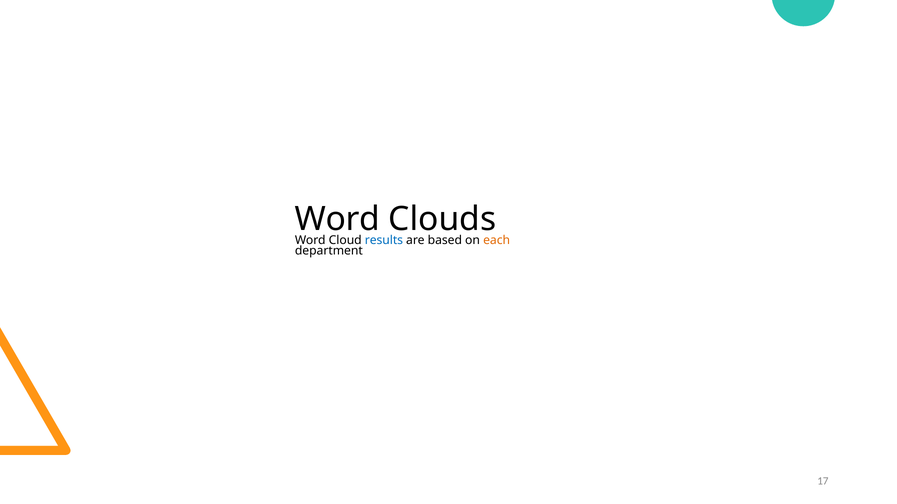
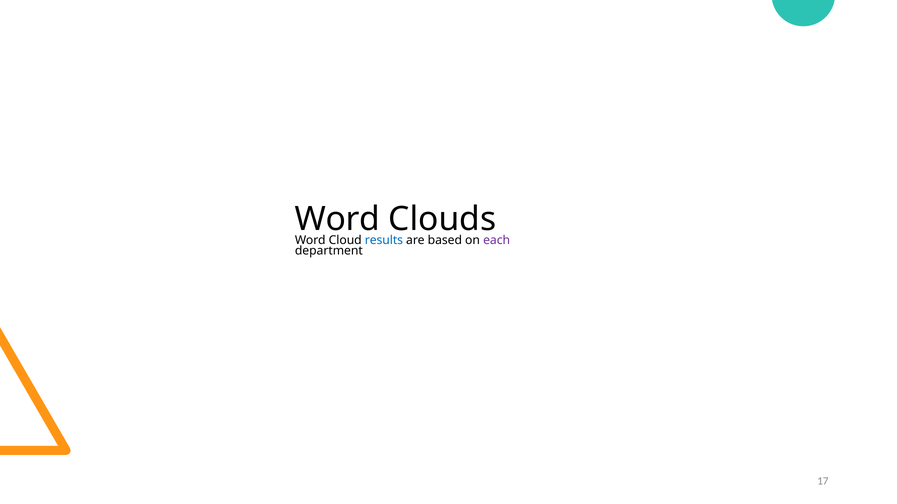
each colour: orange -> purple (497, 240)
